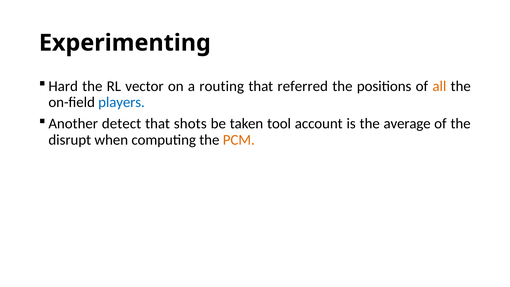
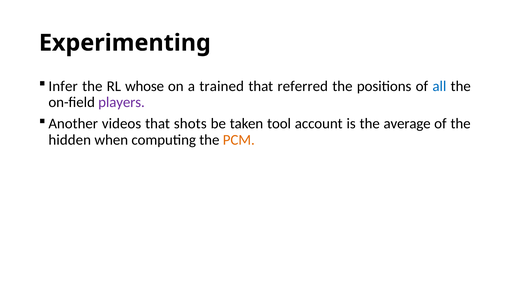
Hard: Hard -> Infer (63, 86)
vector: vector -> whose (145, 86)
routing: routing -> trained (222, 86)
all colour: orange -> blue (439, 86)
players colour: blue -> purple (122, 102)
detect: detect -> videos (122, 124)
disrupt: disrupt -> hidden (70, 140)
